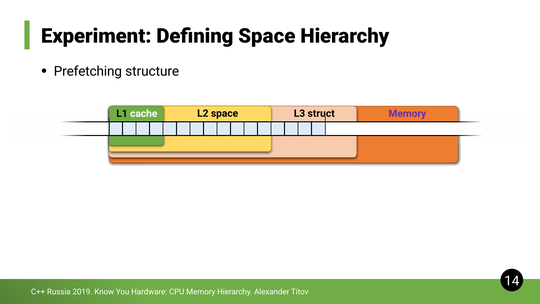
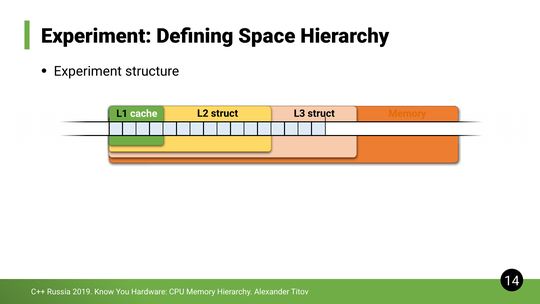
Prefetching: Prefetching -> Experiment (88, 71)
L2 space: space -> struct (224, 113)
Memory colour: purple -> orange (407, 113)
